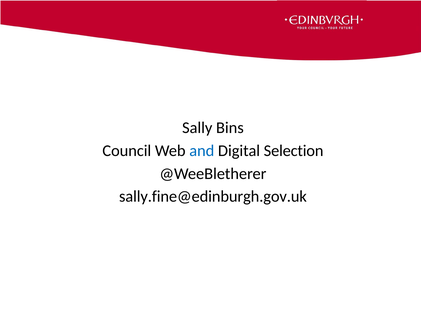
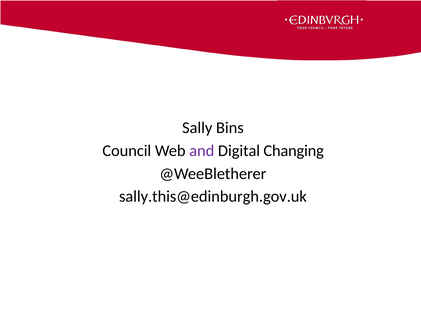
and colour: blue -> purple (202, 151)
Selection: Selection -> Changing (294, 151)
sally.fine@edinburgh.gov.uk: sally.fine@edinburgh.gov.uk -> sally.this@edinburgh.gov.uk (213, 196)
